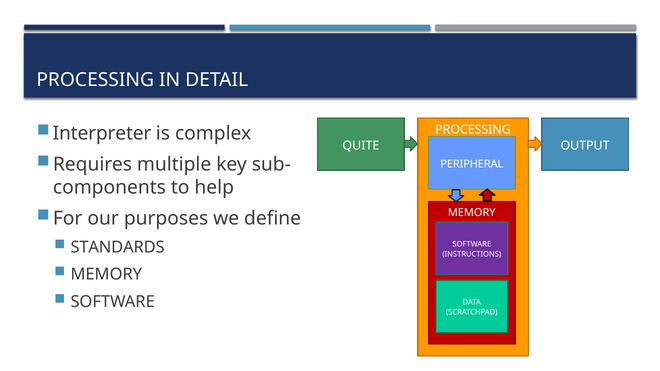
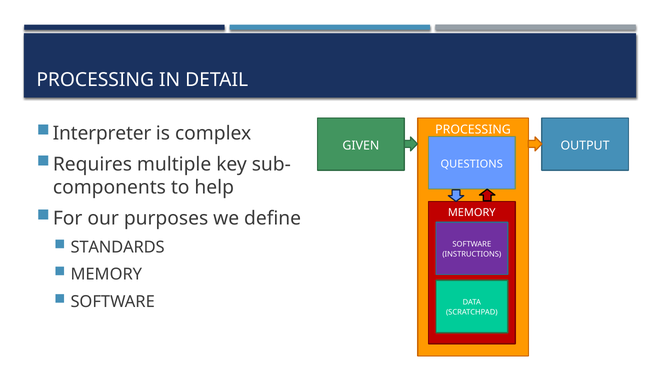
QUITE: QUITE -> GIVEN (361, 146)
PERIPHERAL: PERIPHERAL -> QUESTIONS (472, 164)
